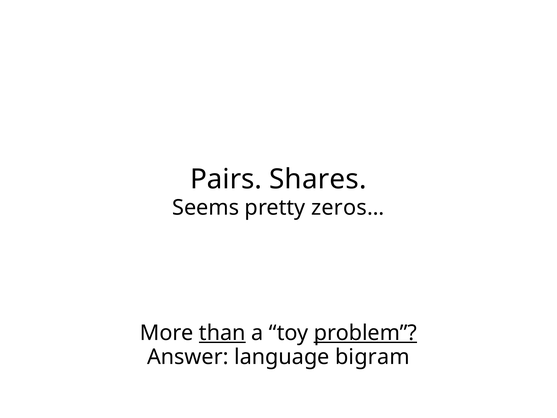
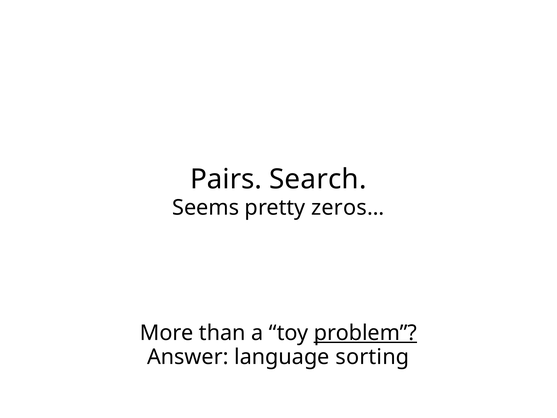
Shares: Shares -> Search (318, 179)
than underline: present -> none (222, 333)
bigram: bigram -> sorting (372, 357)
